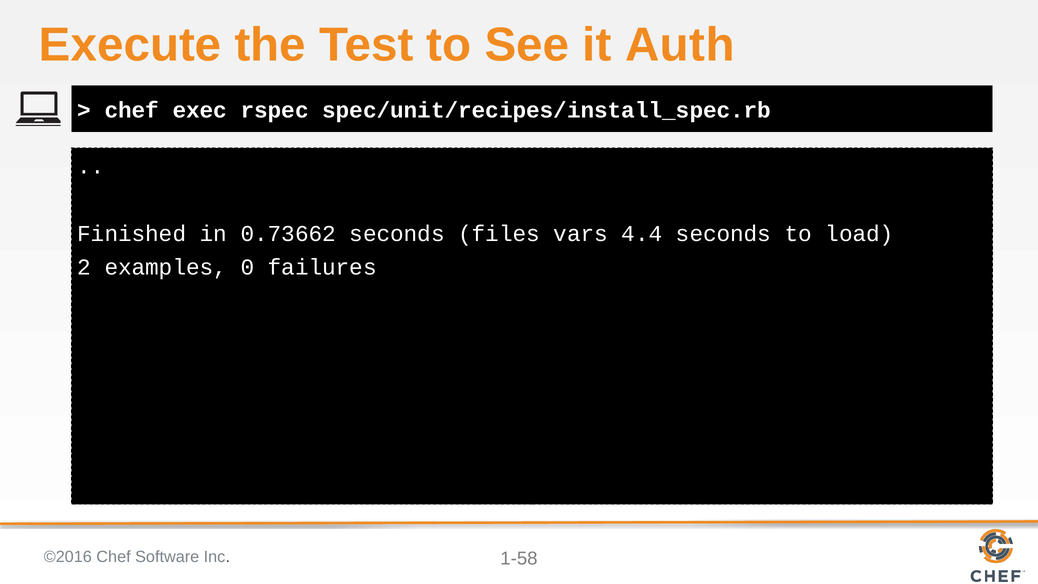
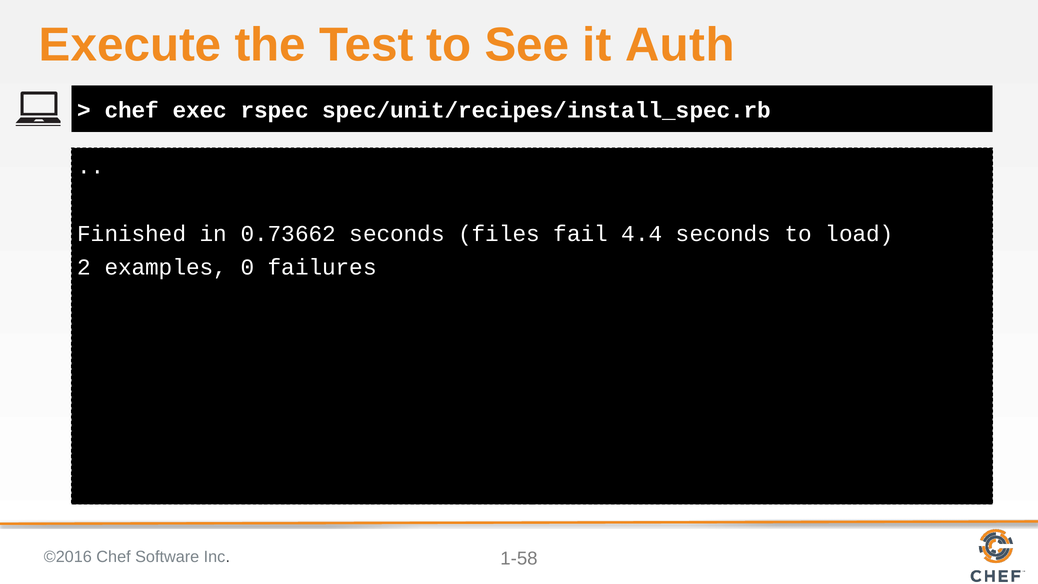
vars: vars -> fail (581, 234)
